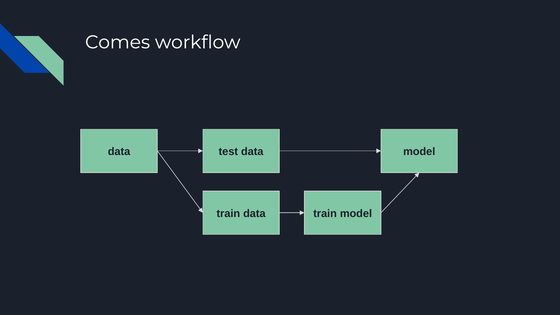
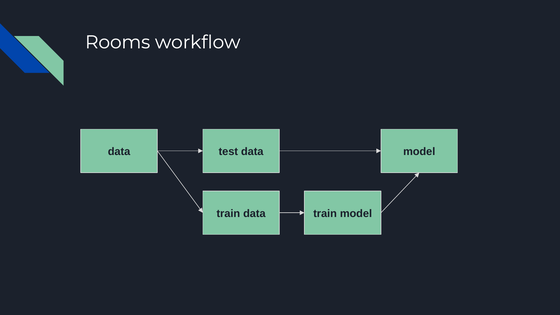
Comes: Comes -> Rooms (118, 42)
